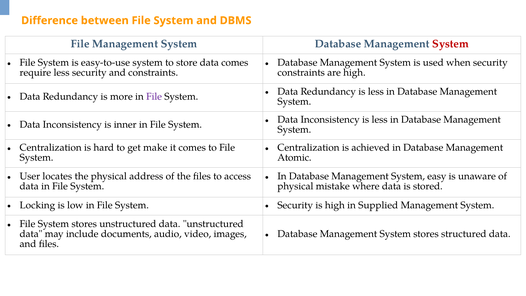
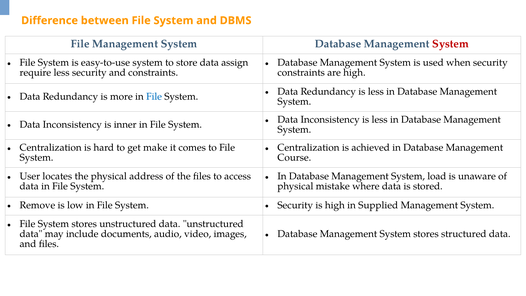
data comes: comes -> assign (235, 63)
File colour: purple -> blue (154, 96)
Atomic: Atomic -> Course (294, 157)
easy: easy -> load (437, 176)
Locking: Locking -> Remove (37, 205)
